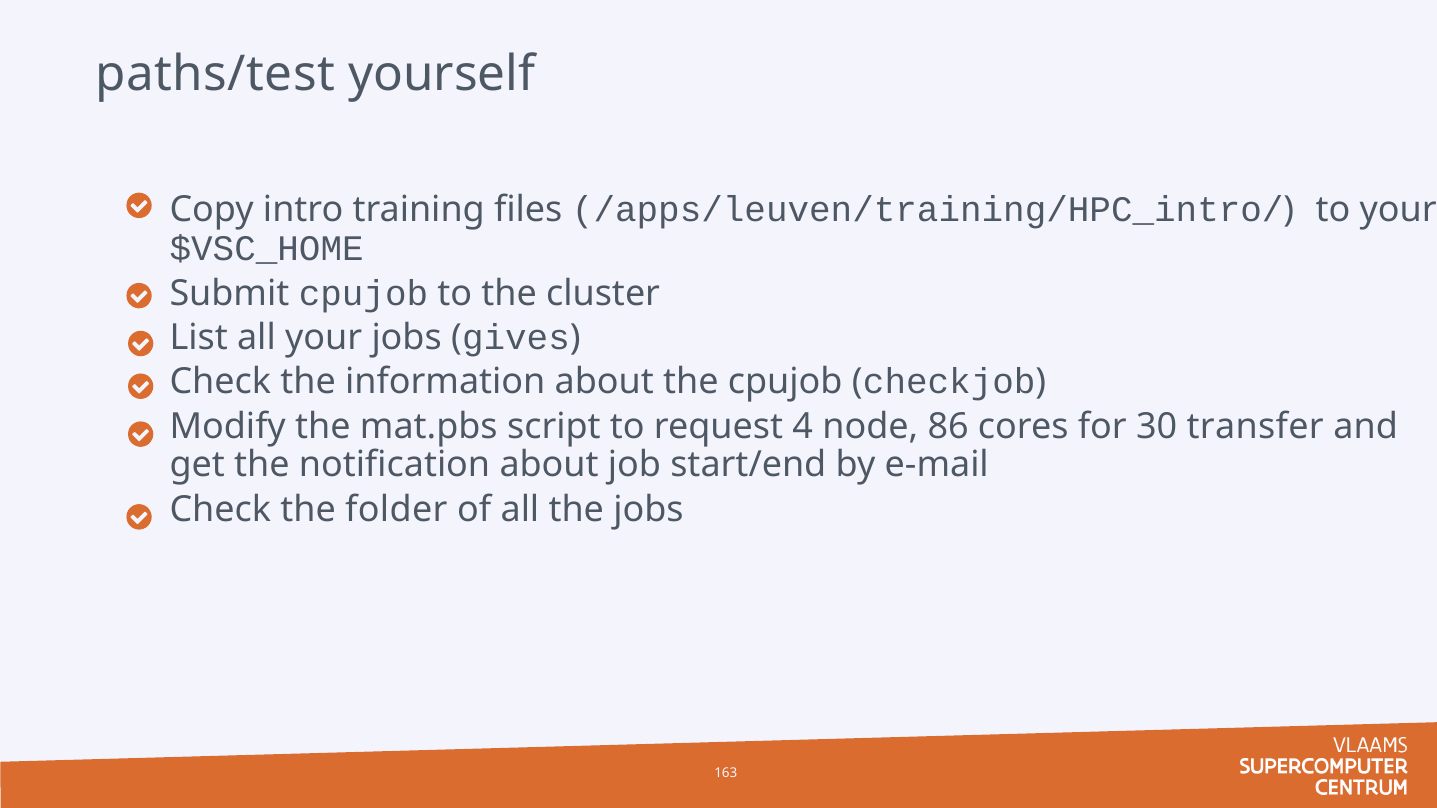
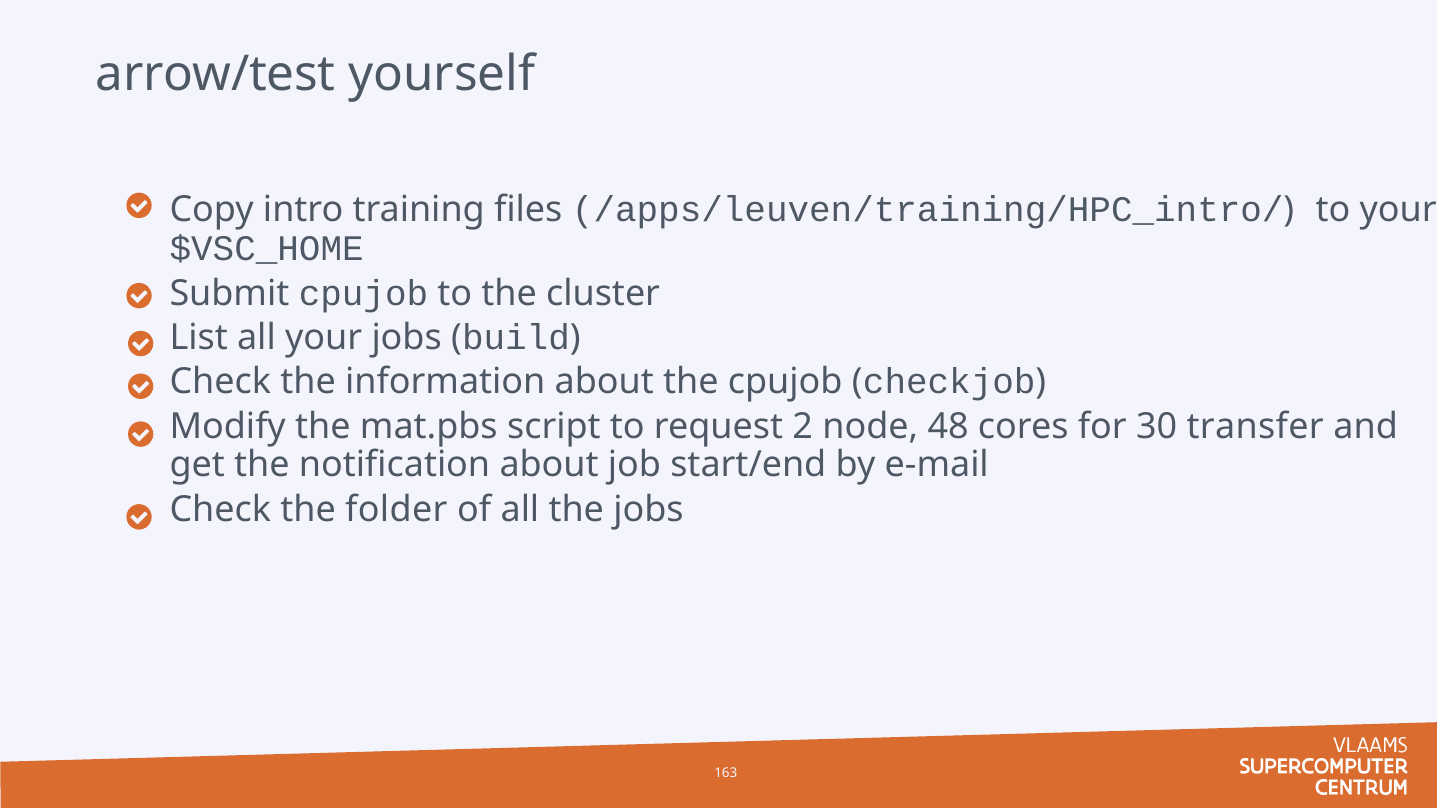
paths/test: paths/test -> arrow/test (216, 75)
gives: gives -> build (516, 338)
4: 4 -> 2 (803, 426)
86: 86 -> 48 (948, 426)
